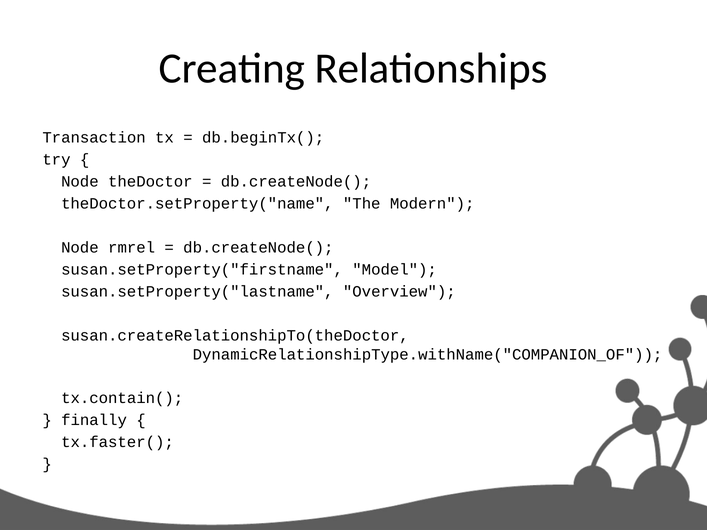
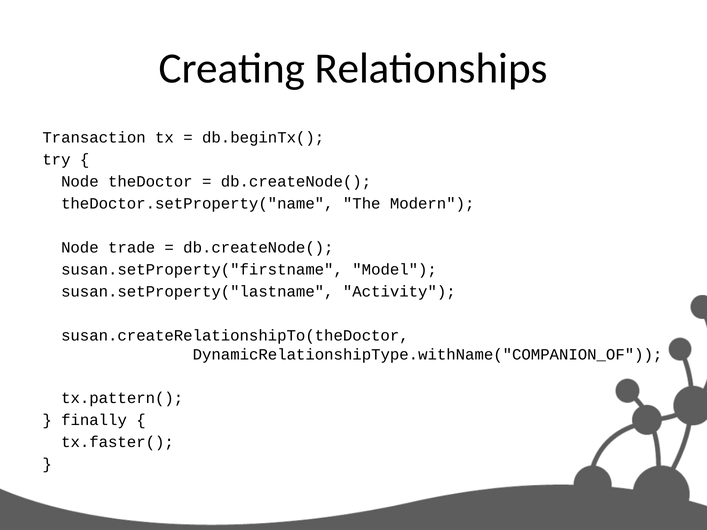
rmrel: rmrel -> trade (132, 248)
Overview: Overview -> Activity (399, 292)
tx.contain(: tx.contain( -> tx.pattern( (122, 399)
